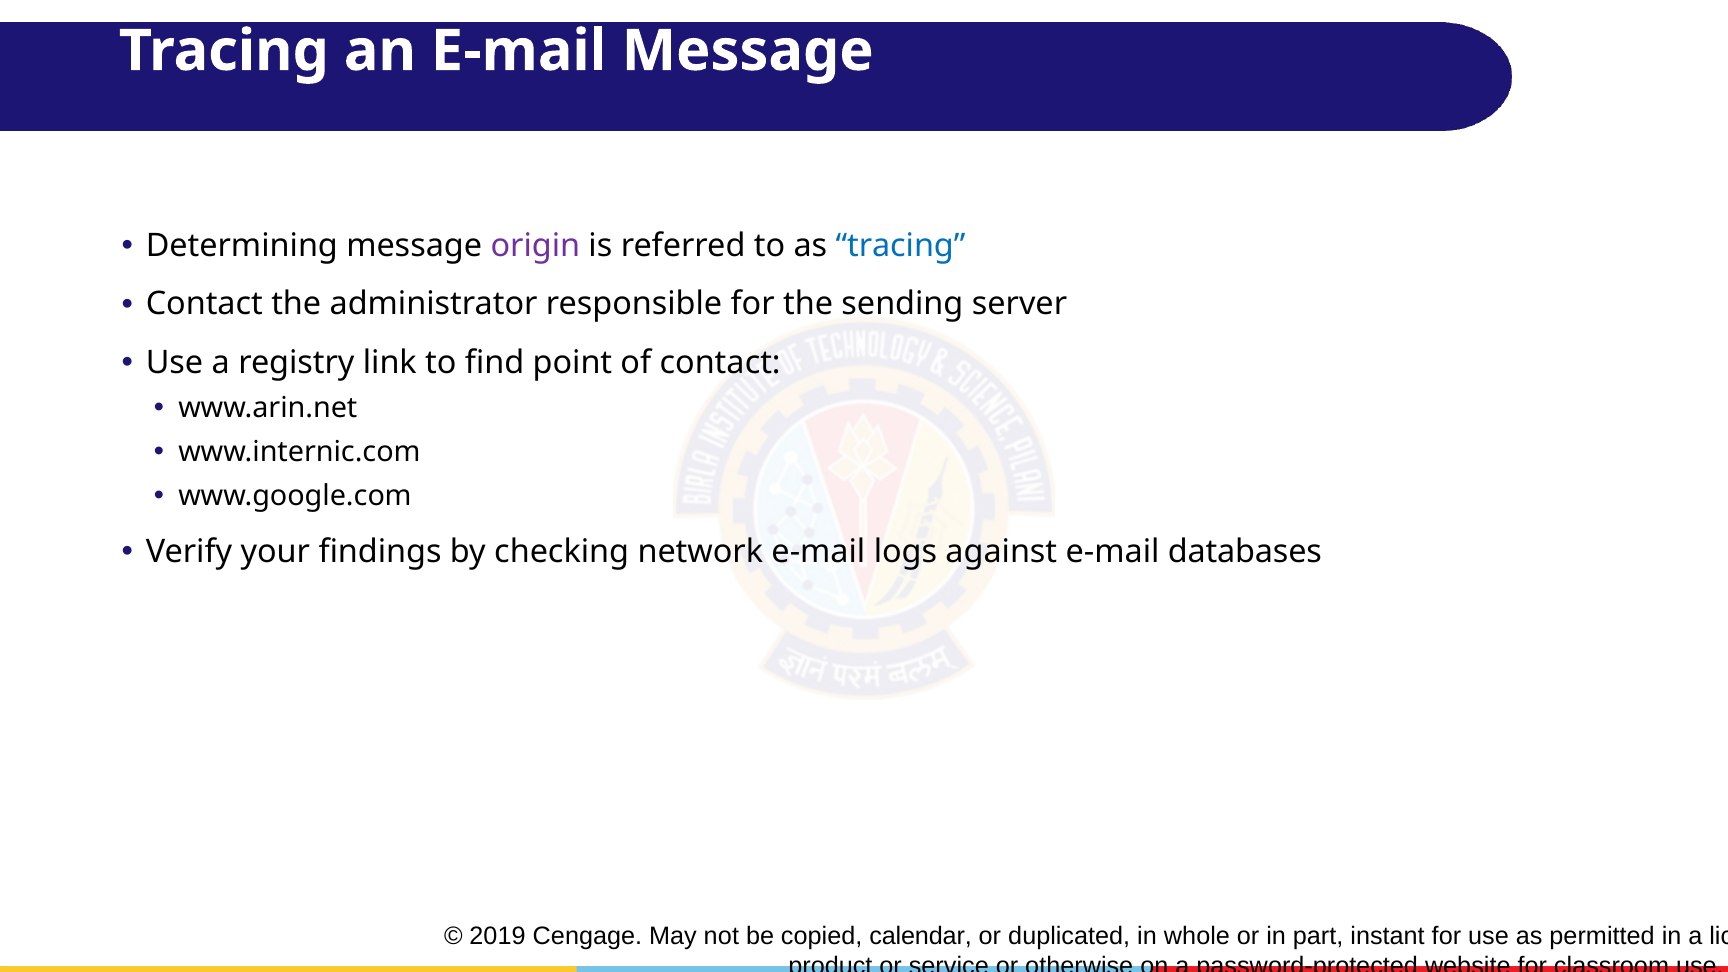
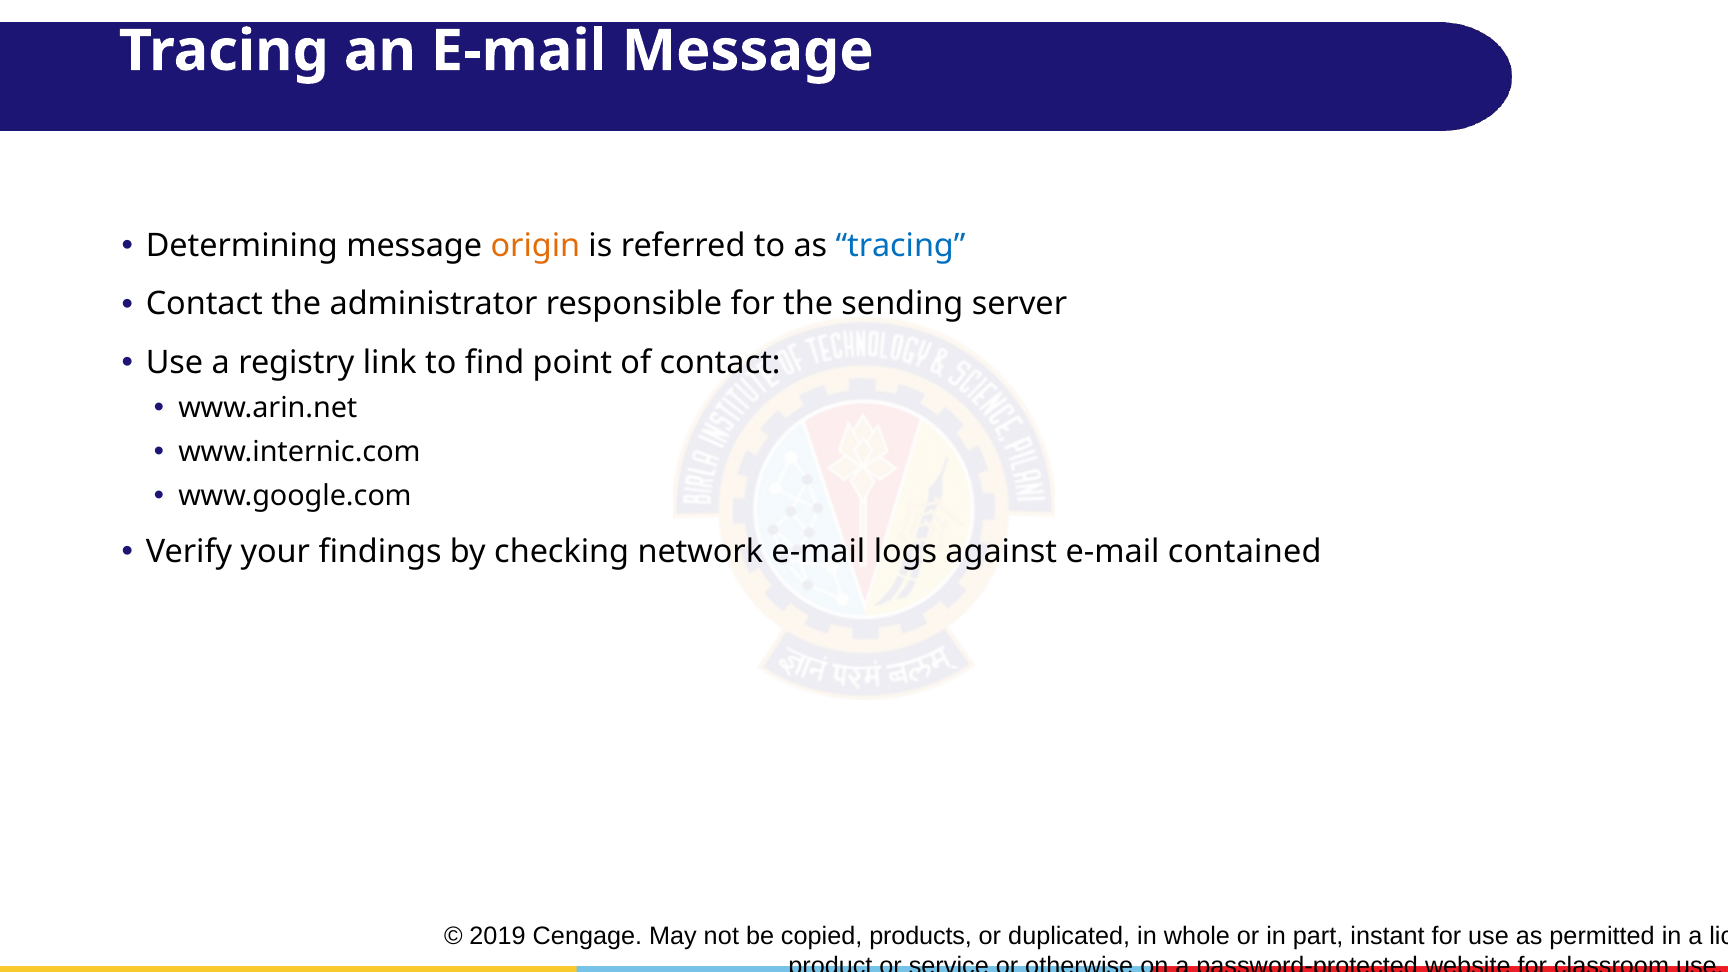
origin colour: purple -> orange (535, 246)
databases: databases -> contained (1245, 552)
calendar: calendar -> products (921, 936)
